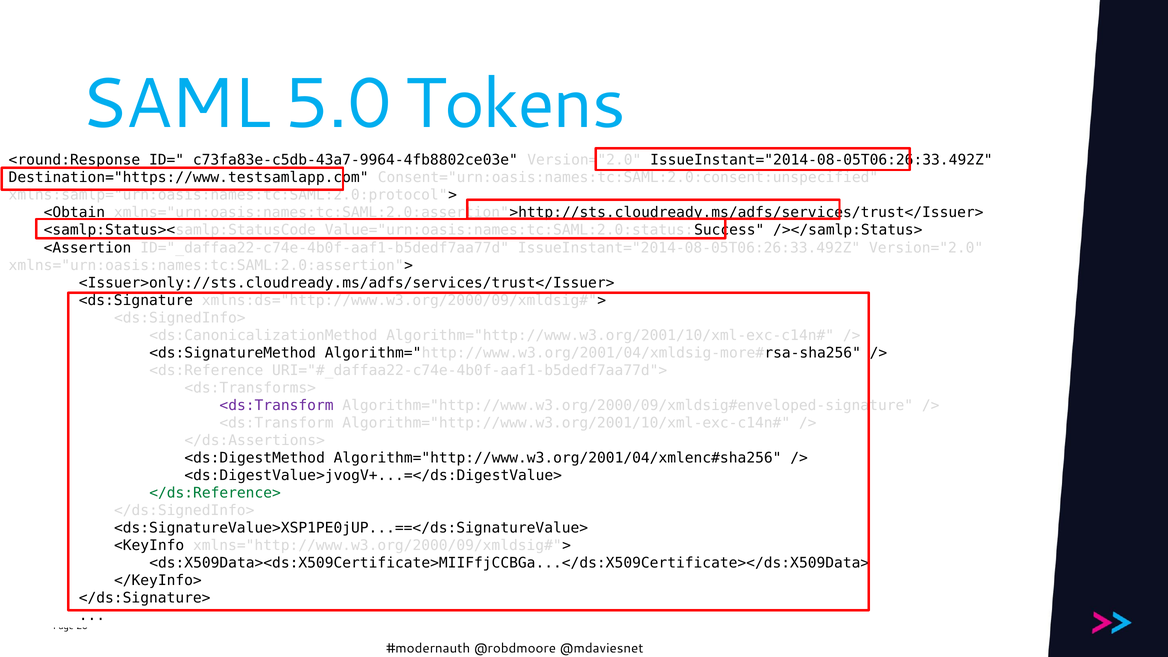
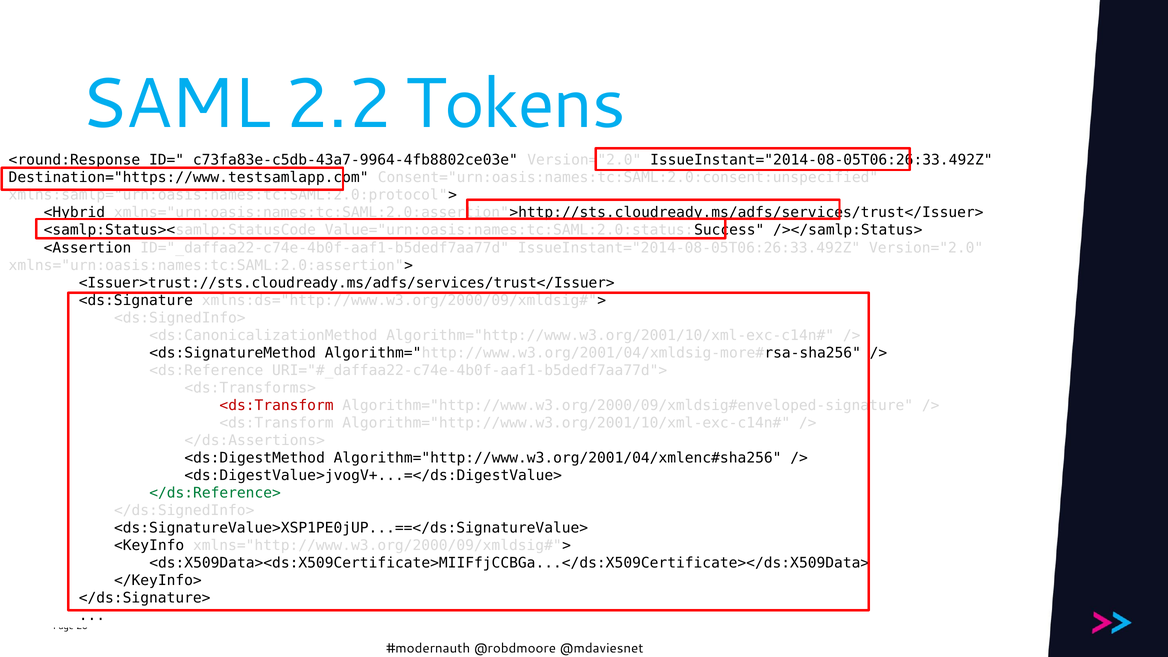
5.0: 5.0 -> 2.2 (338, 104)
<Obtain: <Obtain -> <Hybrid (74, 213)
<Issuer>only://sts.cloudready.ms/adfs/services/trust</Issuer>: <Issuer>only://sts.cloudready.ms/adfs/services/trust</Issuer> -> <Issuer>trust://sts.cloudready.ms/adfs/services/trust</Issuer> (347, 283)
<ds:Transform colour: purple -> red (277, 405)
